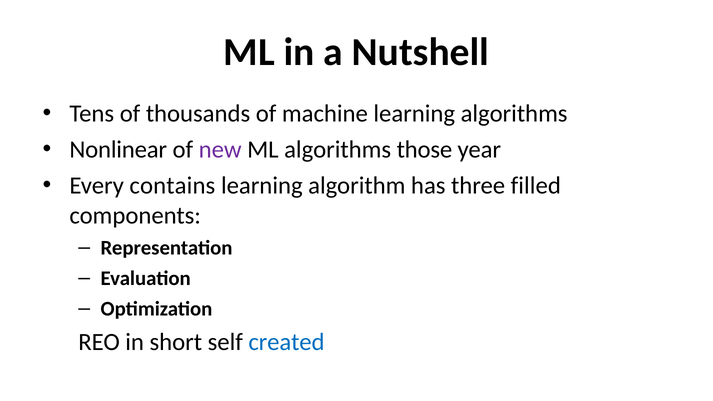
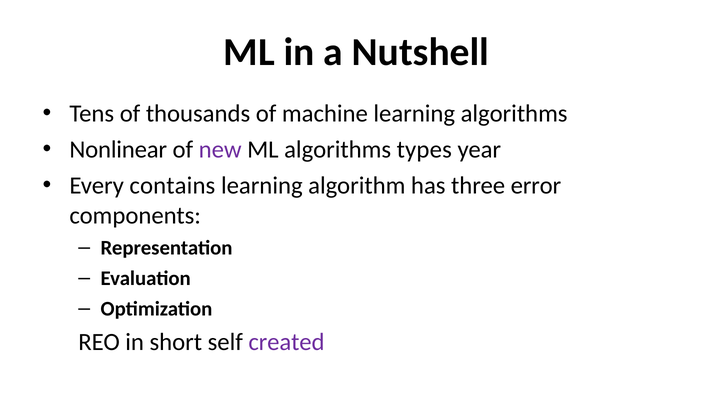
those: those -> types (424, 150)
filled: filled -> error (536, 186)
created colour: blue -> purple (286, 342)
